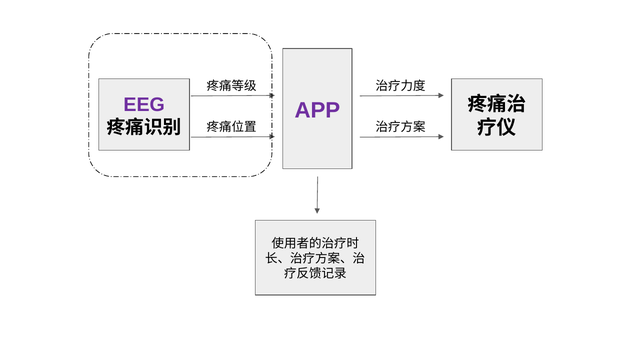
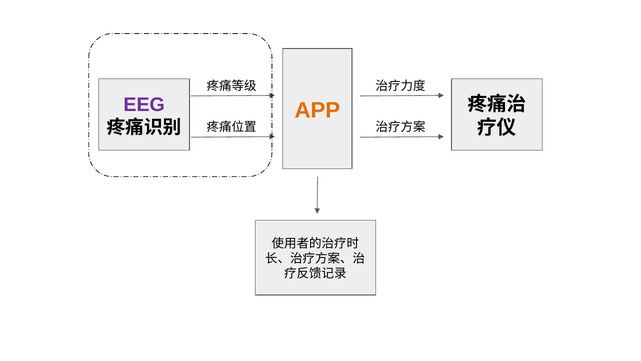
APP colour: purple -> orange (317, 110)
